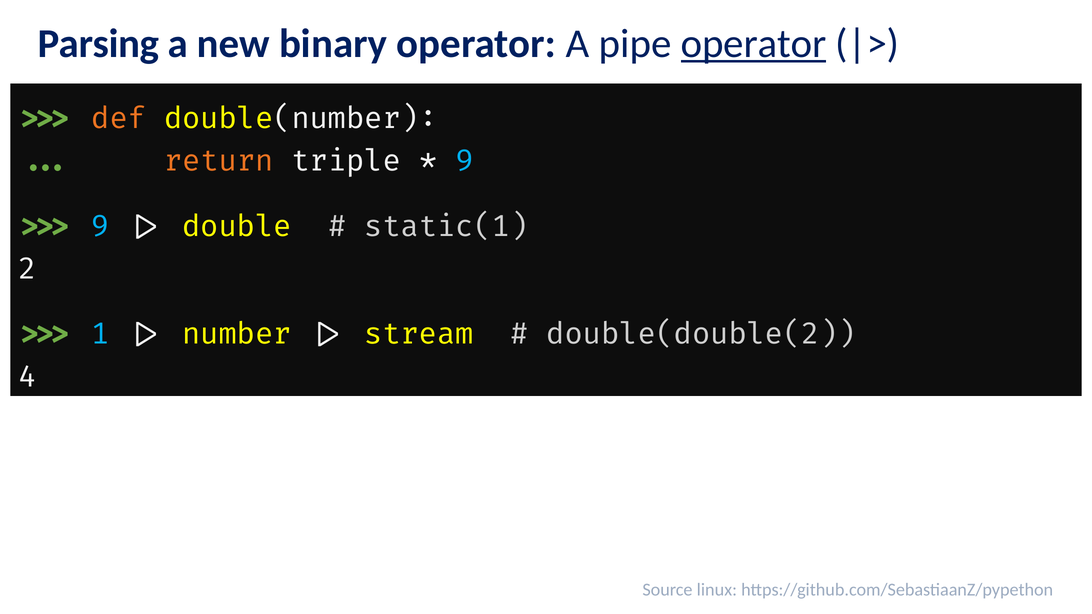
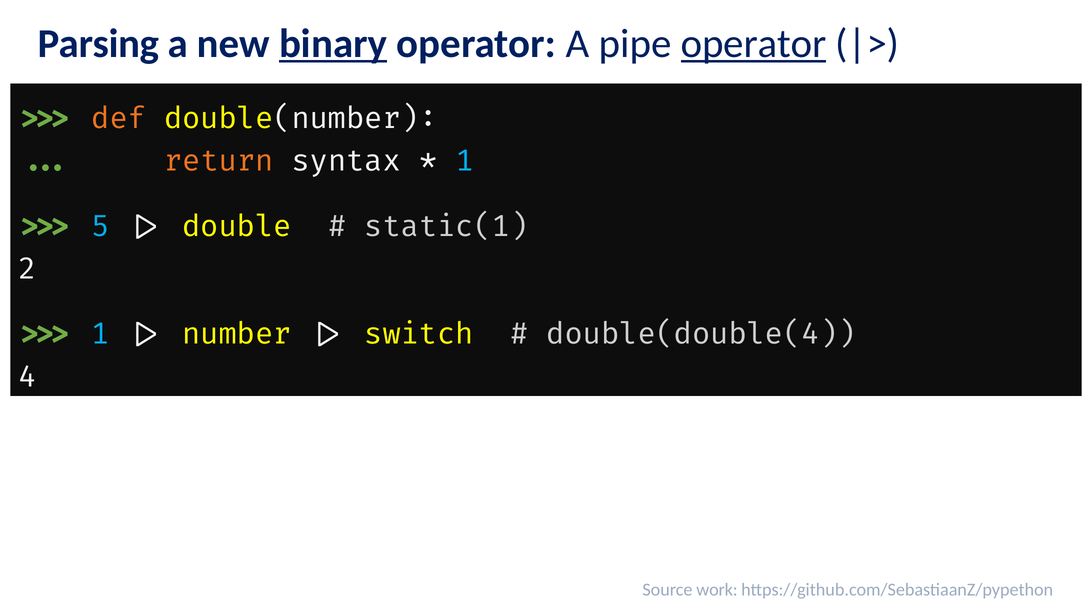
binary underline: none -> present (333, 44)
triple: triple -> syntax (346, 161)
9: 9 -> 1 (465, 161)
9: 9 -> 5 (100, 226)
stream: stream -> switch (419, 334)
double(double(2: double(double(2 -> double(double(4 (701, 334)
linux: linux -> work (717, 590)
